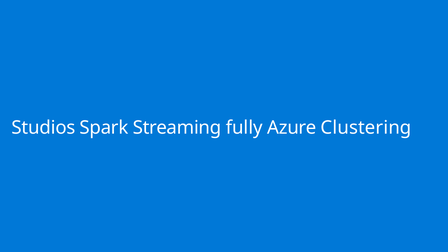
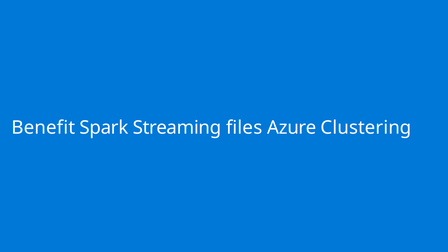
Studios: Studios -> Benefit (43, 128)
fully: fully -> files (244, 128)
